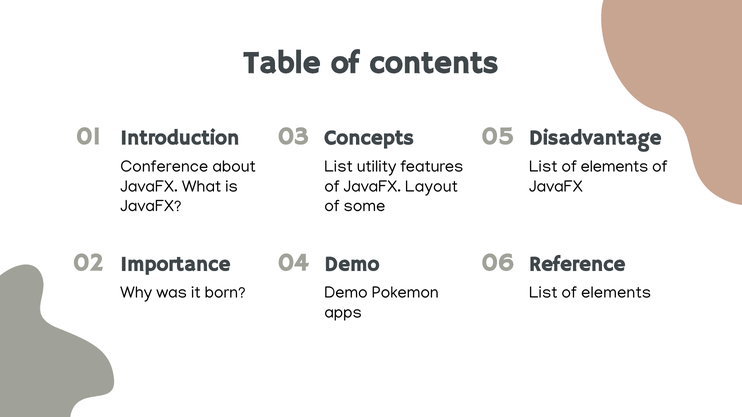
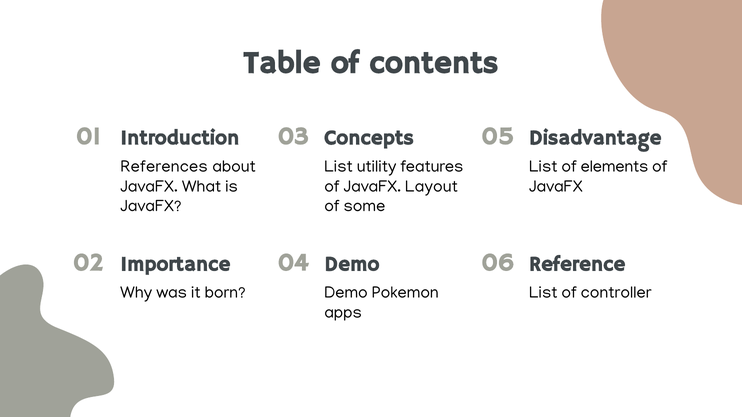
Conference: Conference -> References (164, 167)
elements: elements -> controller (616, 293)
